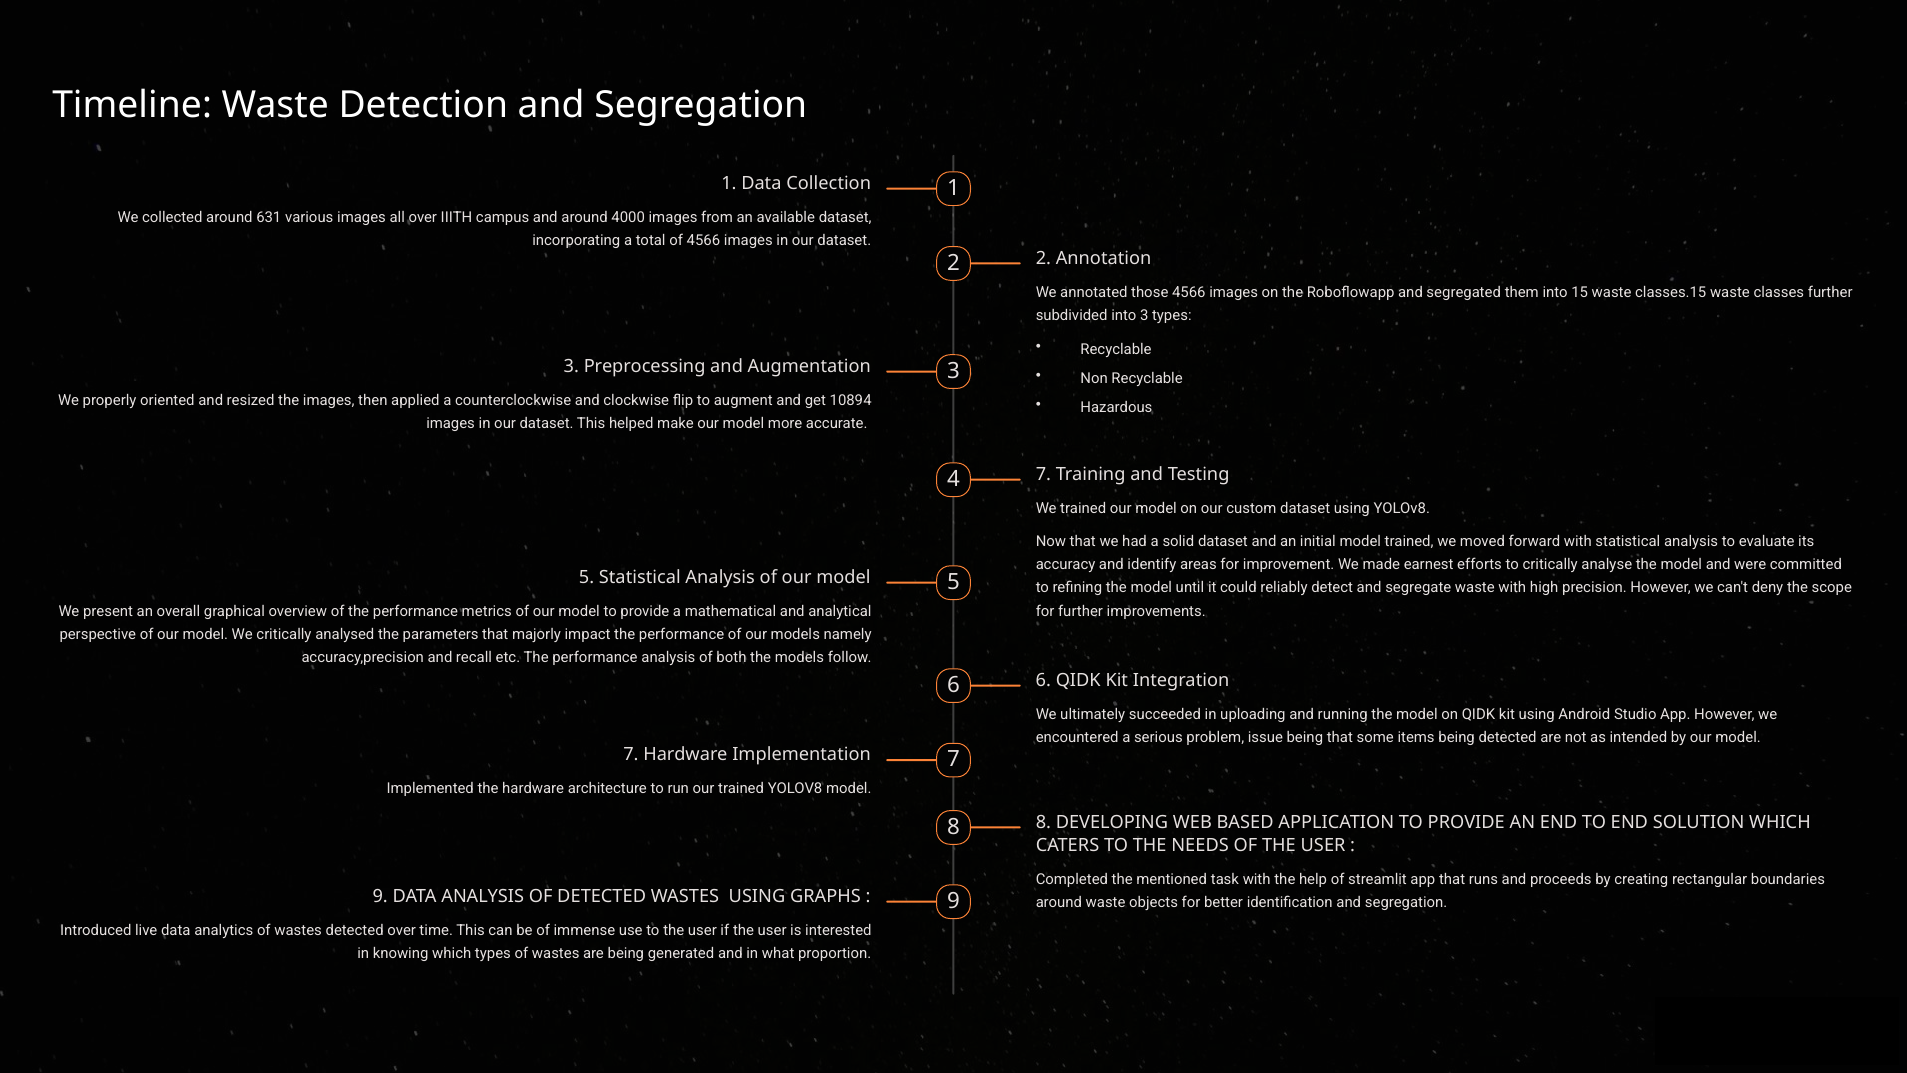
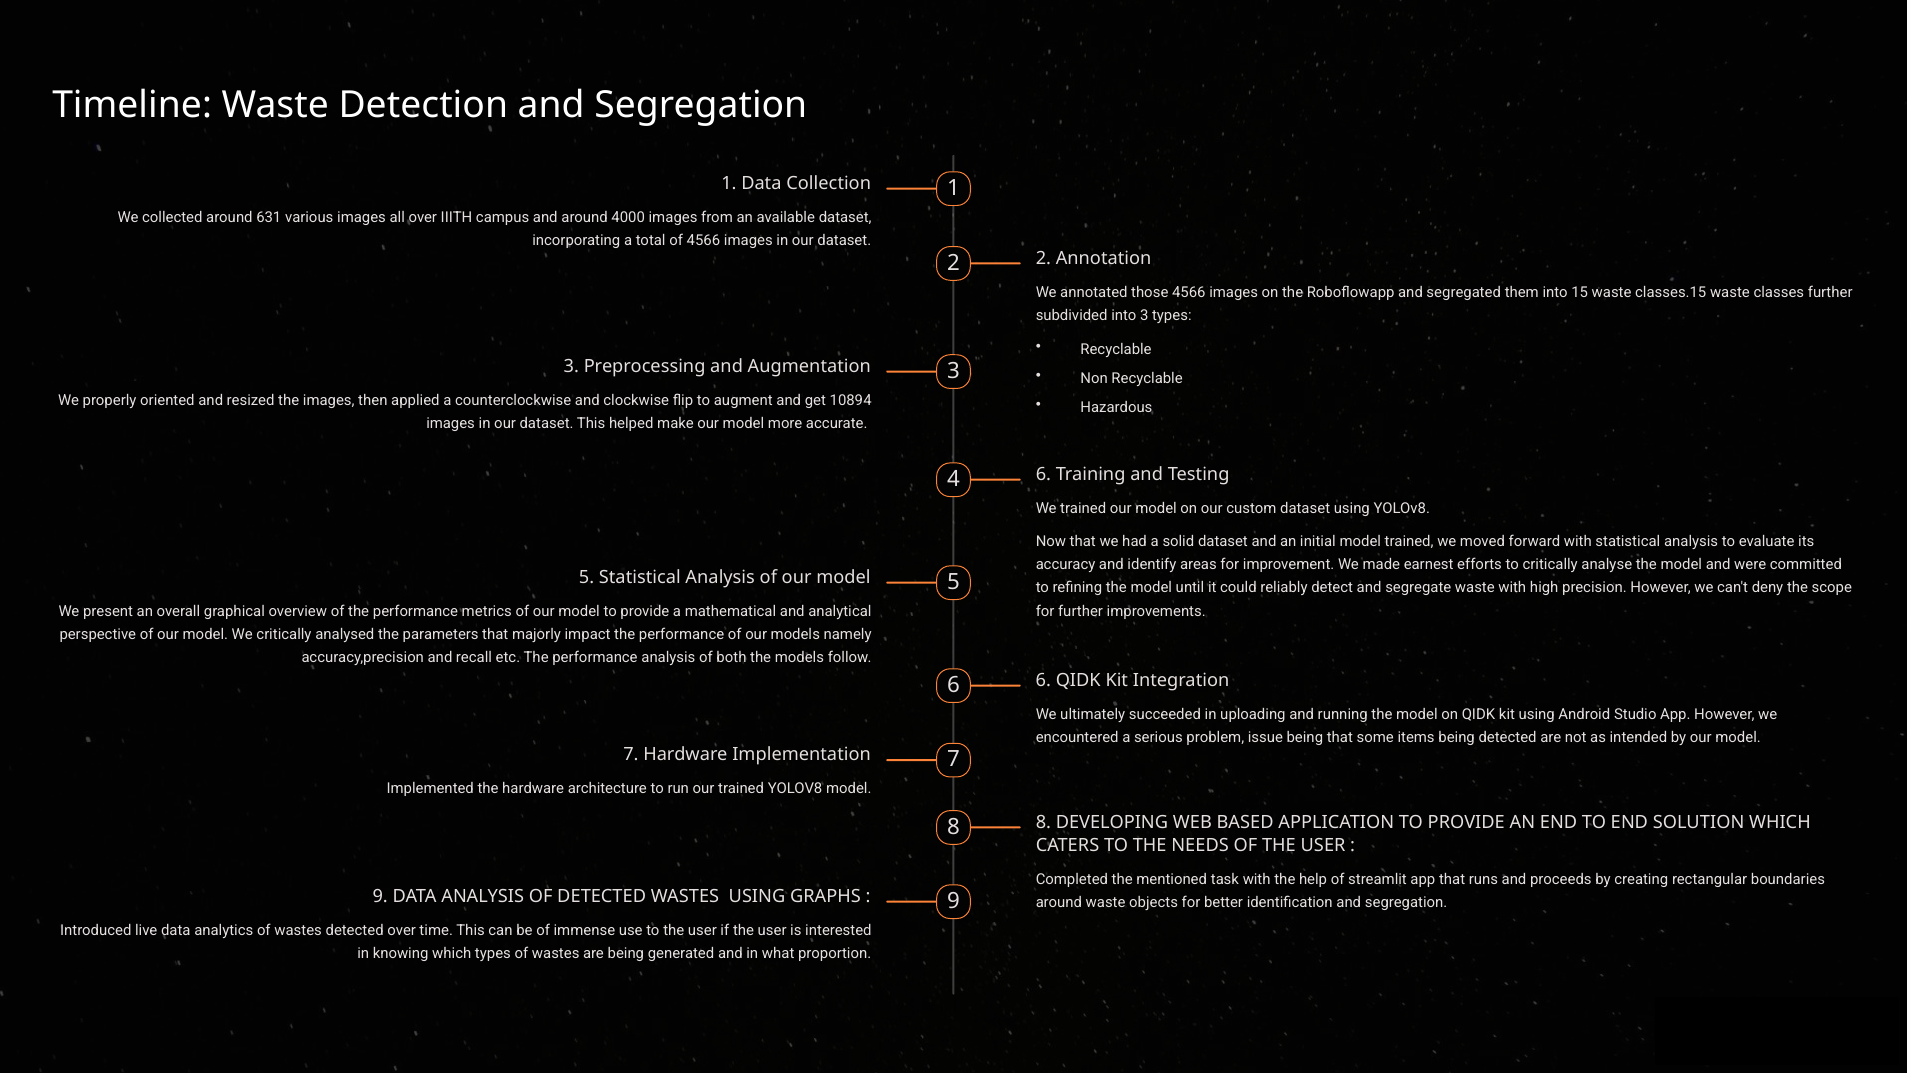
4 7: 7 -> 6 (1043, 474)
